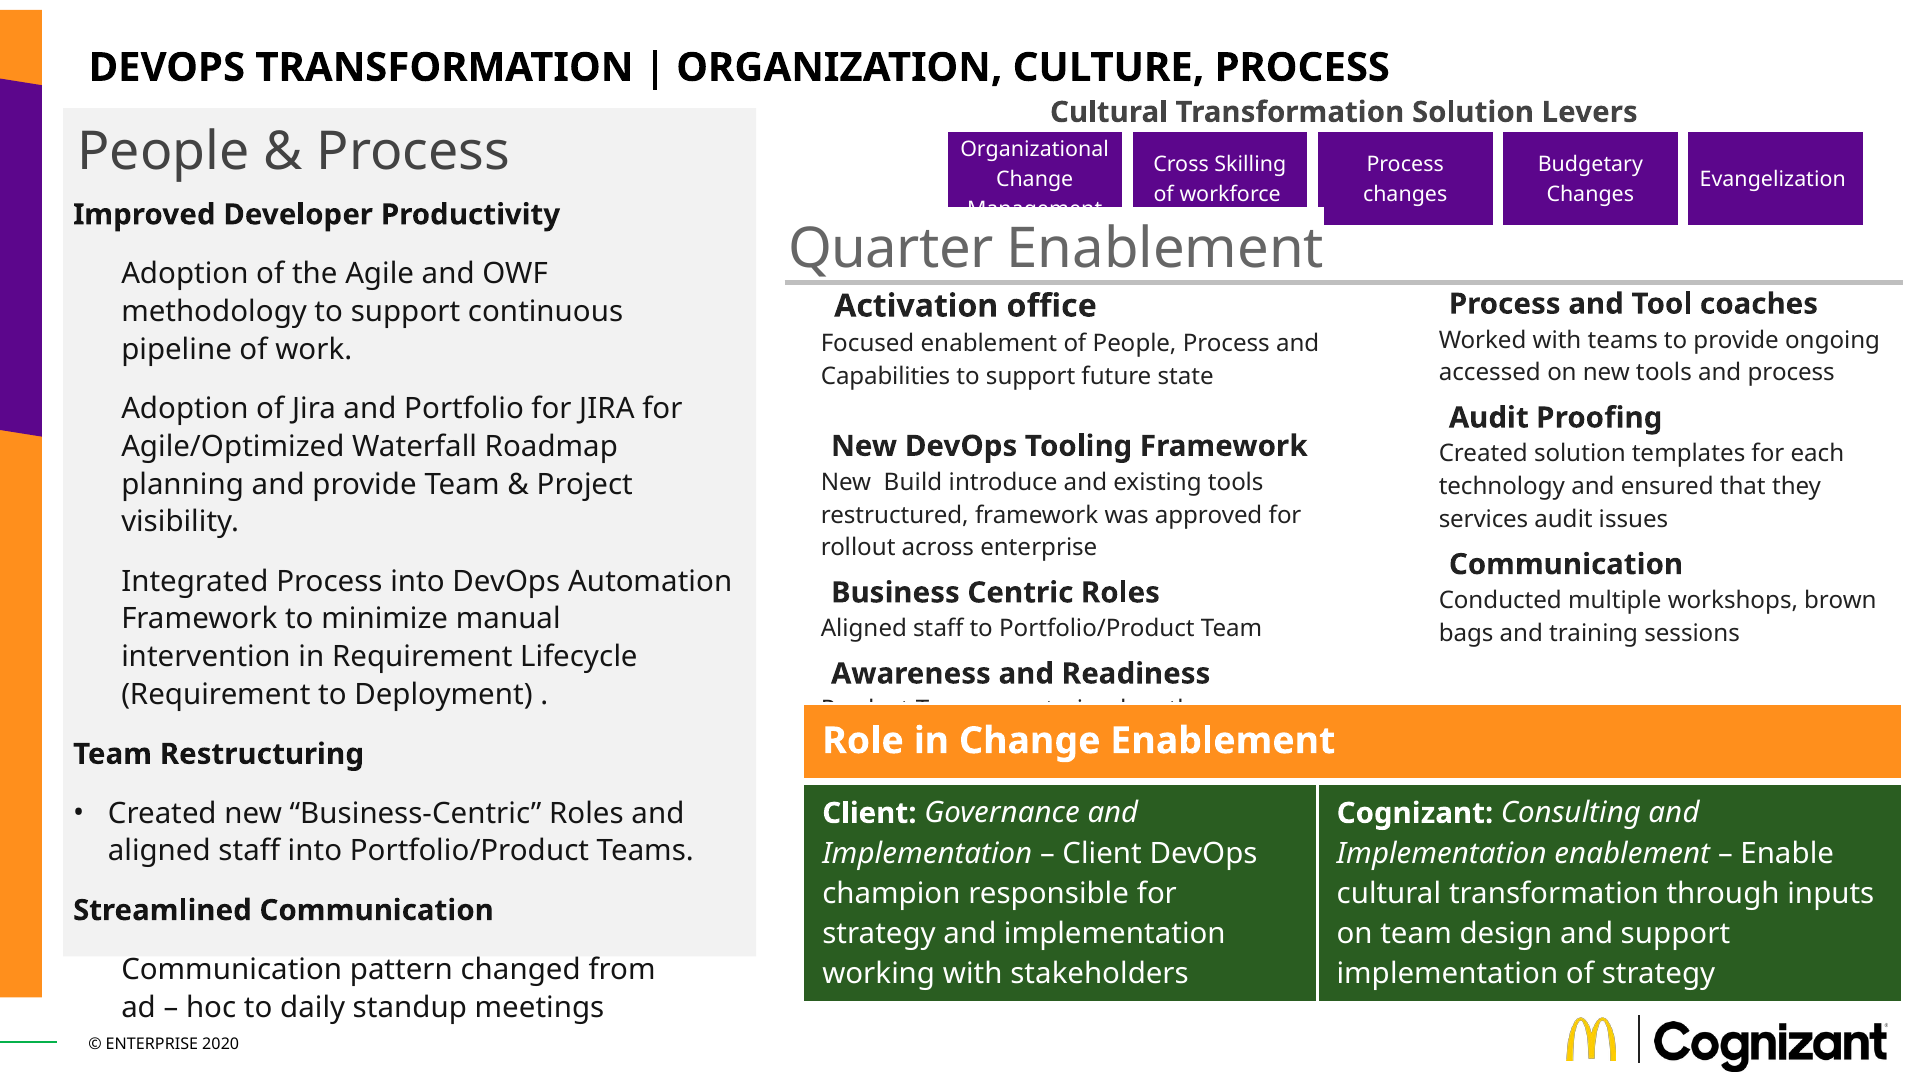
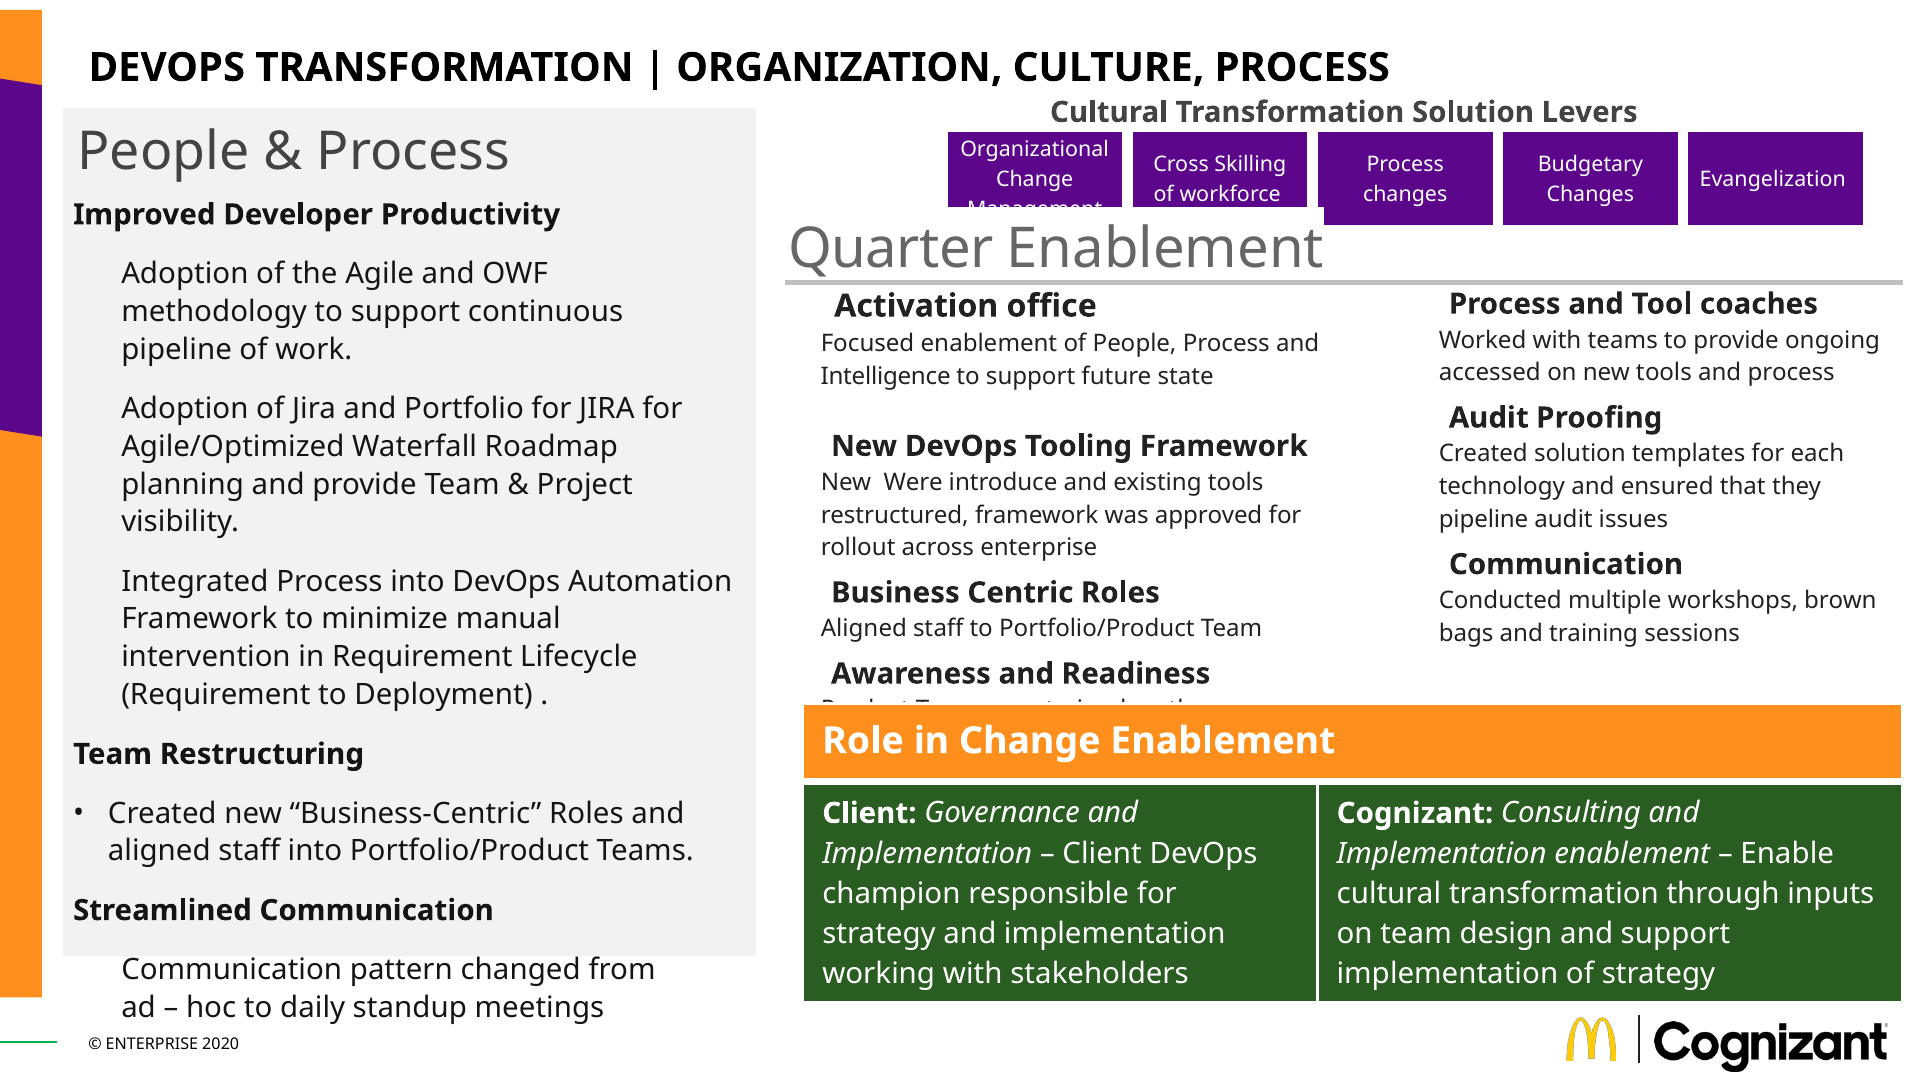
Capabilities: Capabilities -> Intelligence (886, 376)
New Build: Build -> Were (913, 482)
services: services -> pipeline (1484, 519)
